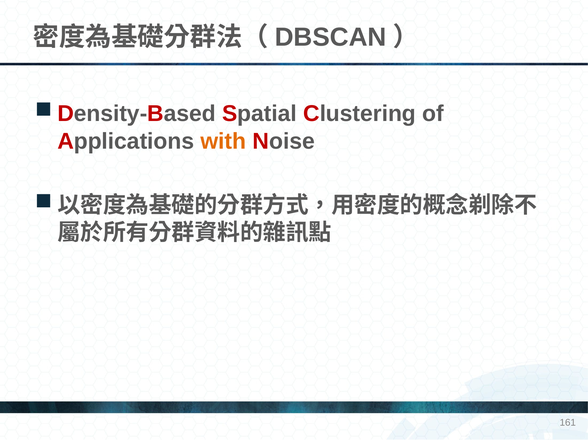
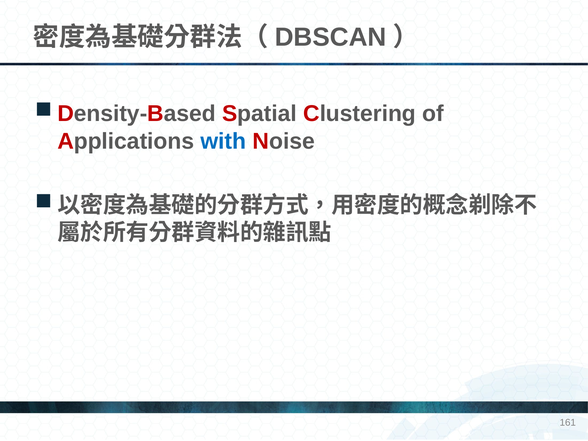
with colour: orange -> blue (223, 141)
